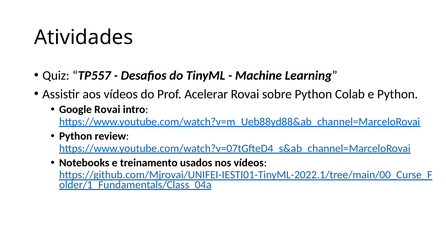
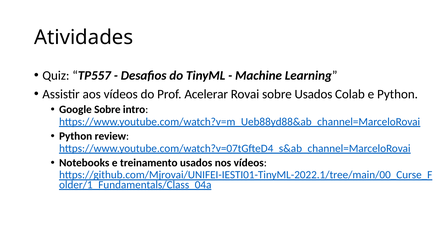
sobre Python: Python -> Usados (313, 94)
Google Rovai: Rovai -> Sobre (107, 109)
